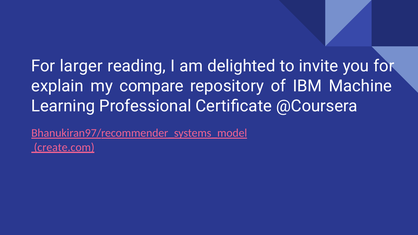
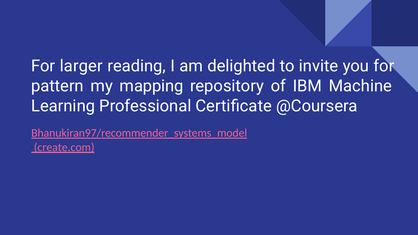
explain: explain -> pattern (57, 86)
compare: compare -> mapping (152, 86)
